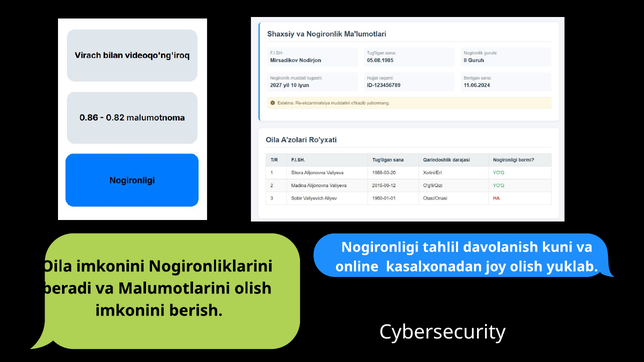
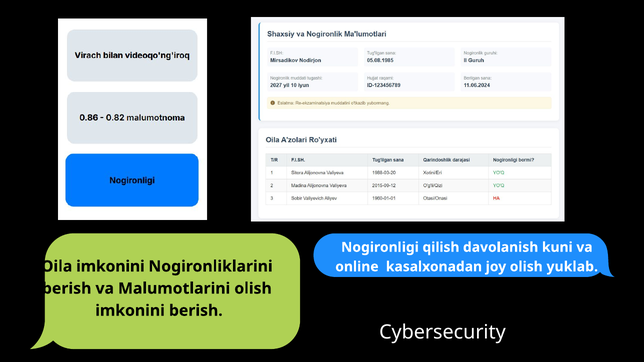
tahlil: tahlil -> qilish (441, 247)
beradi: beradi -> berish (67, 289)
